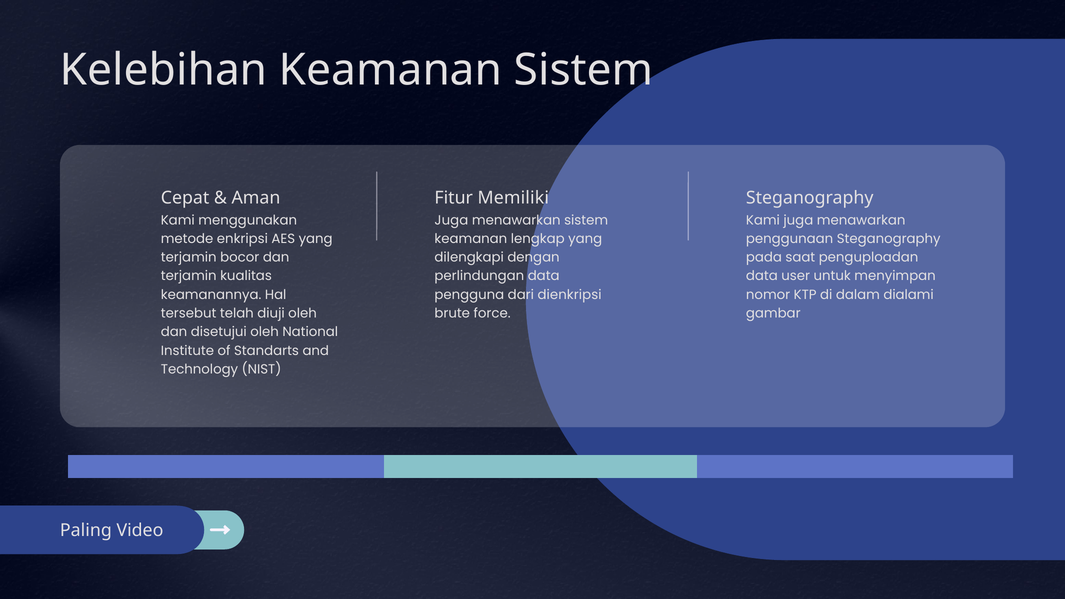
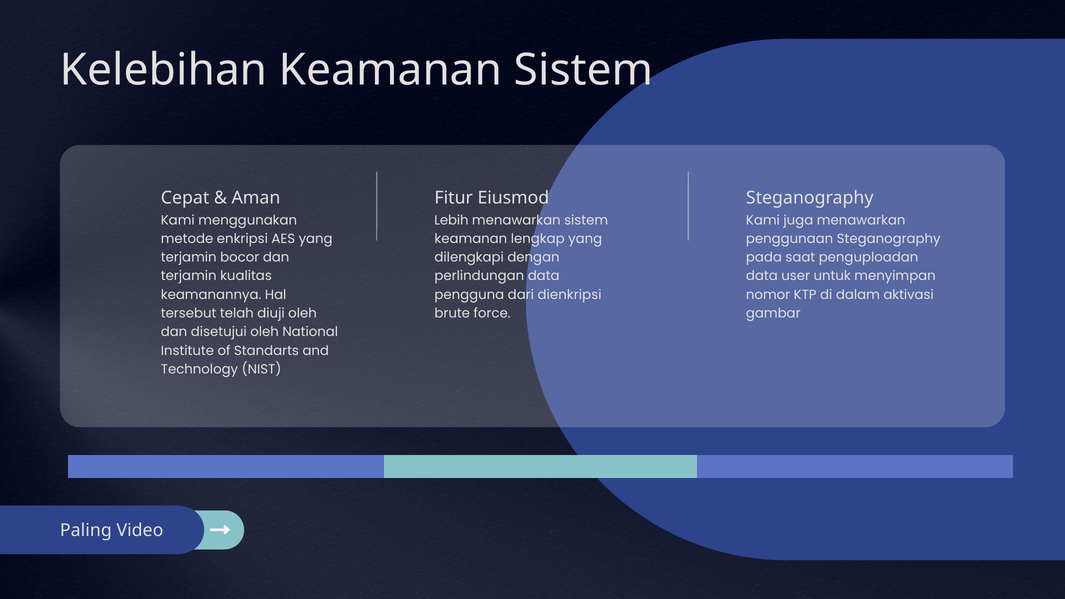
Memiliki: Memiliki -> Eiusmod (513, 198)
Juga: Juga -> Lebih (452, 220)
dialami: dialami -> aktivasi (909, 295)
